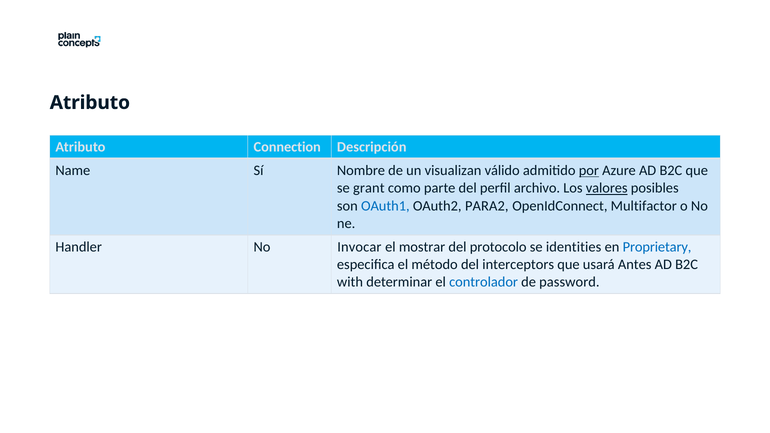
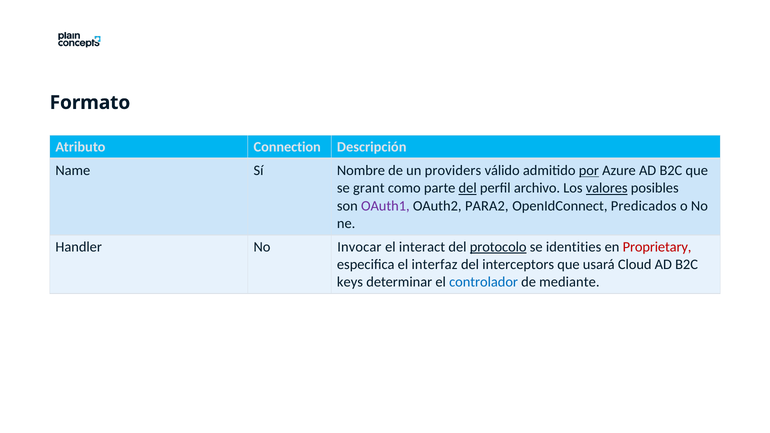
Atributo: Atributo -> Formato (90, 103)
visualizan: visualizan -> providers (453, 171)
del underline: none -> present (468, 188)
OAuth1 colour: blue -> purple (385, 206)
Multifactor: Multifactor -> Predicados (644, 206)
mostrar: mostrar -> interact (422, 247)
protocolo underline: none -> present (498, 247)
Proprietary colour: blue -> red (657, 247)
método: método -> interfaz (435, 264)
Antes: Antes -> Cloud (635, 264)
with: with -> keys (350, 282)
password: password -> mediante (569, 282)
